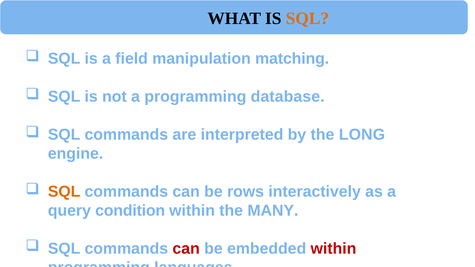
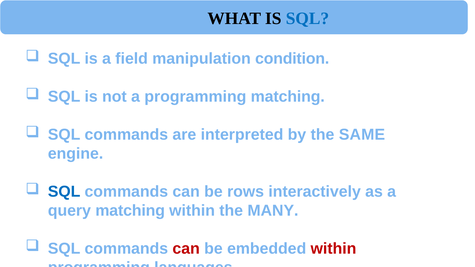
SQL colour: orange -> blue (307, 19)
matching: matching -> condition (292, 59)
programming database: database -> matching (288, 97)
LONG: LONG -> SAME (362, 135)
SQL colour: orange -> blue (64, 192)
query condition: condition -> matching (130, 211)
